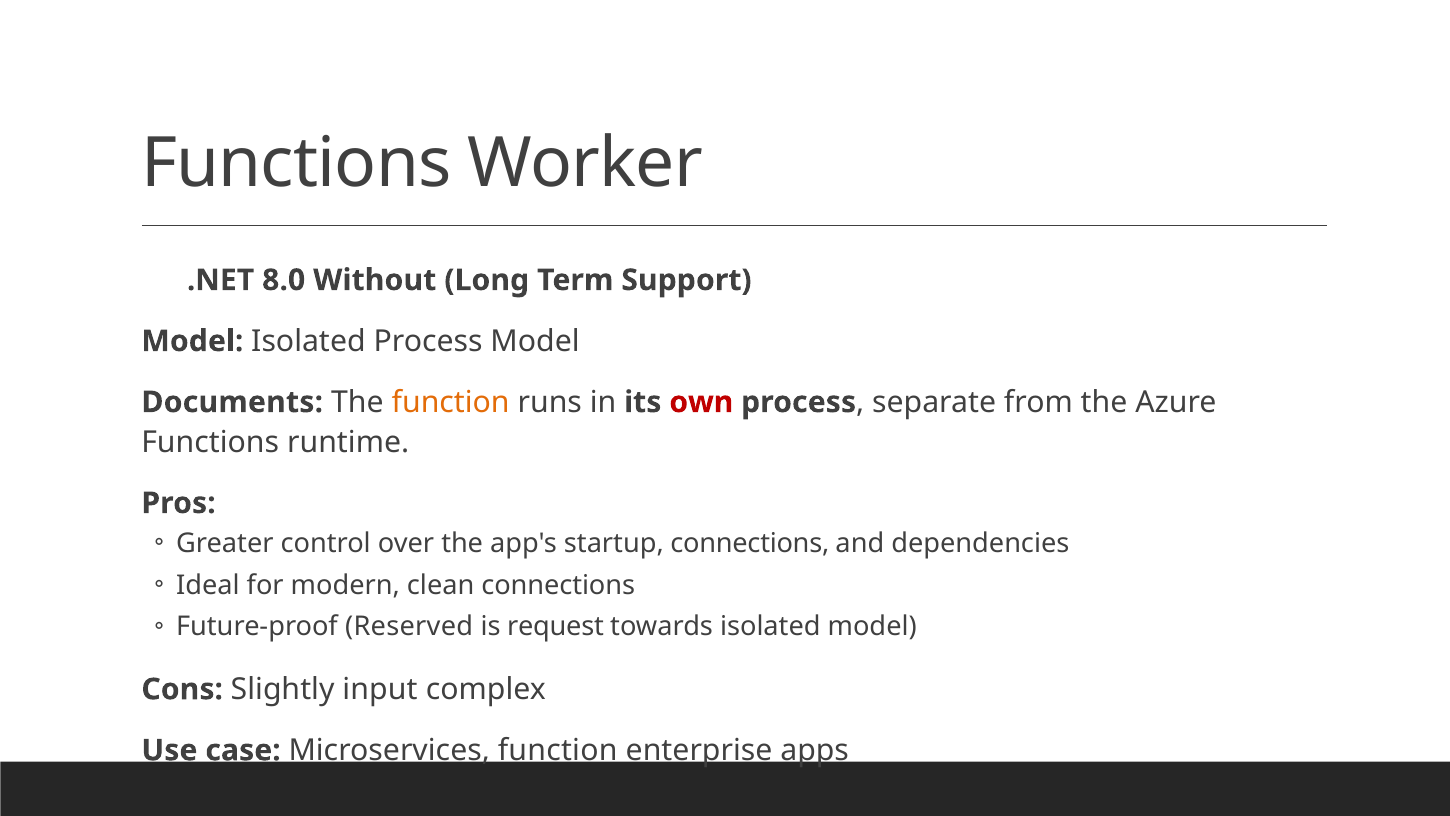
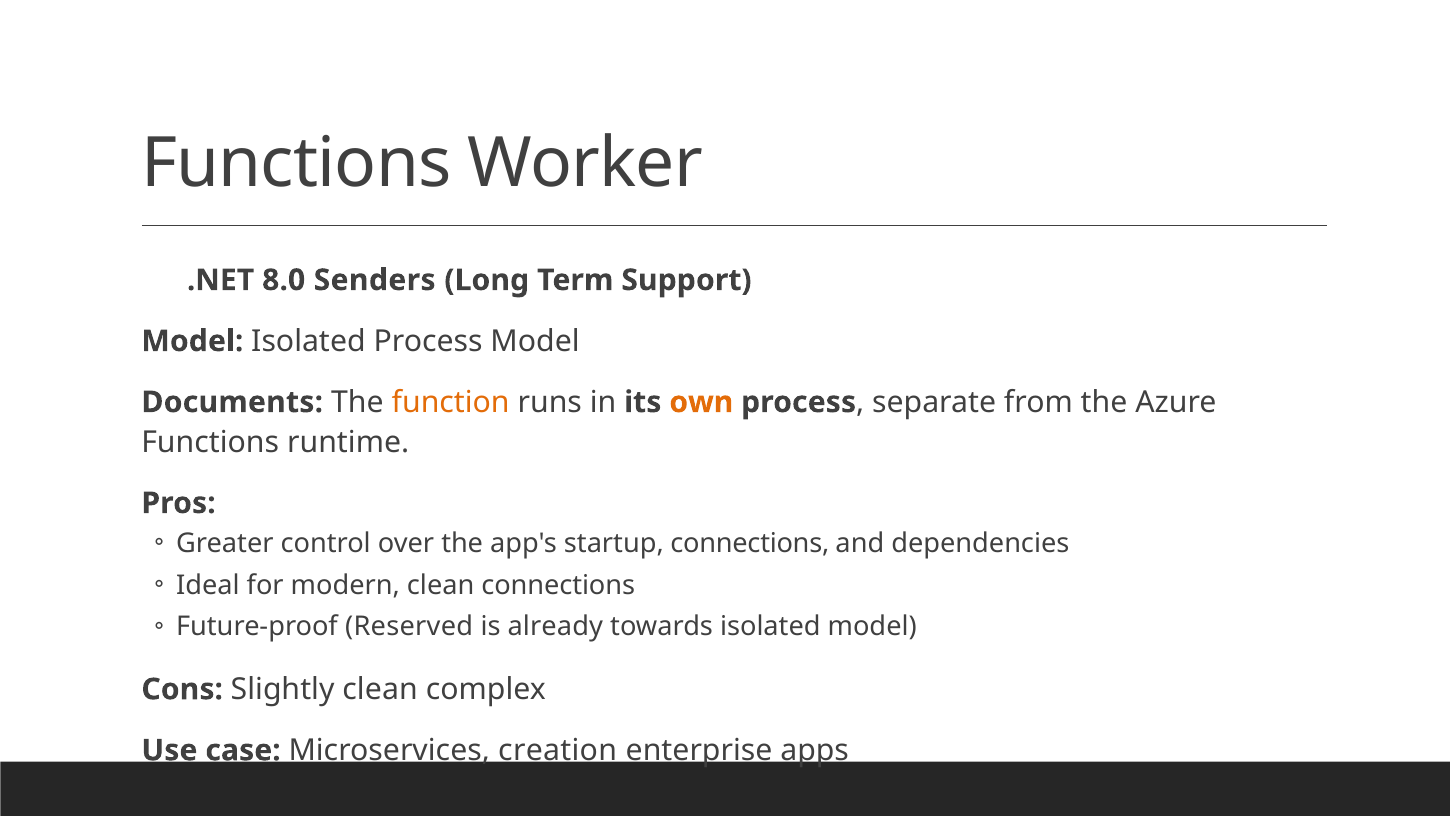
Without: Without -> Senders (375, 280)
own colour: red -> orange (701, 402)
request: request -> already (555, 627)
Slightly input: input -> clean (380, 689)
Microservices function: function -> creation (558, 750)
